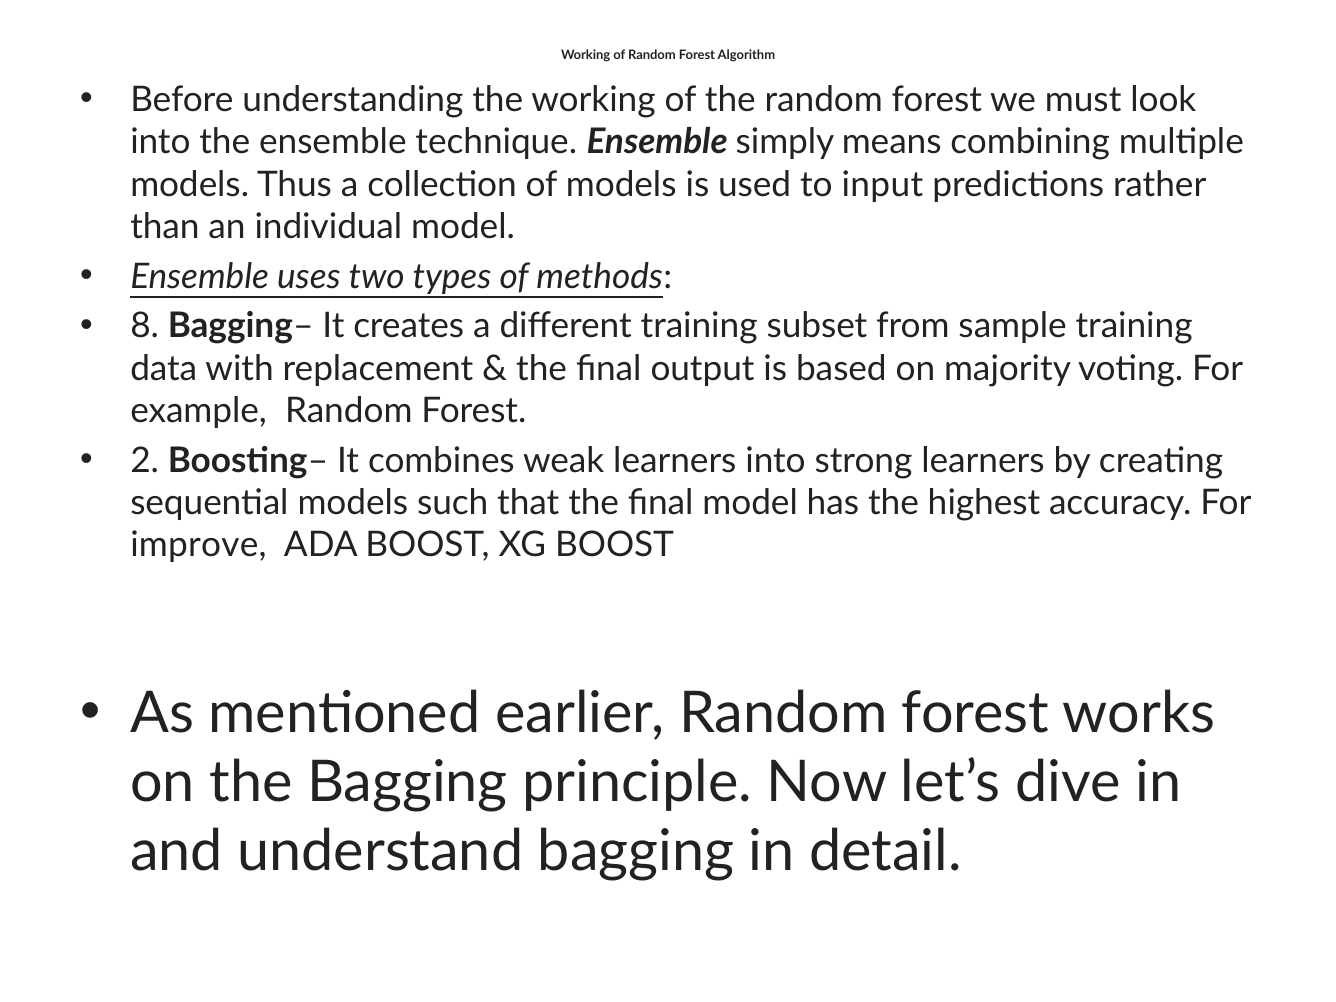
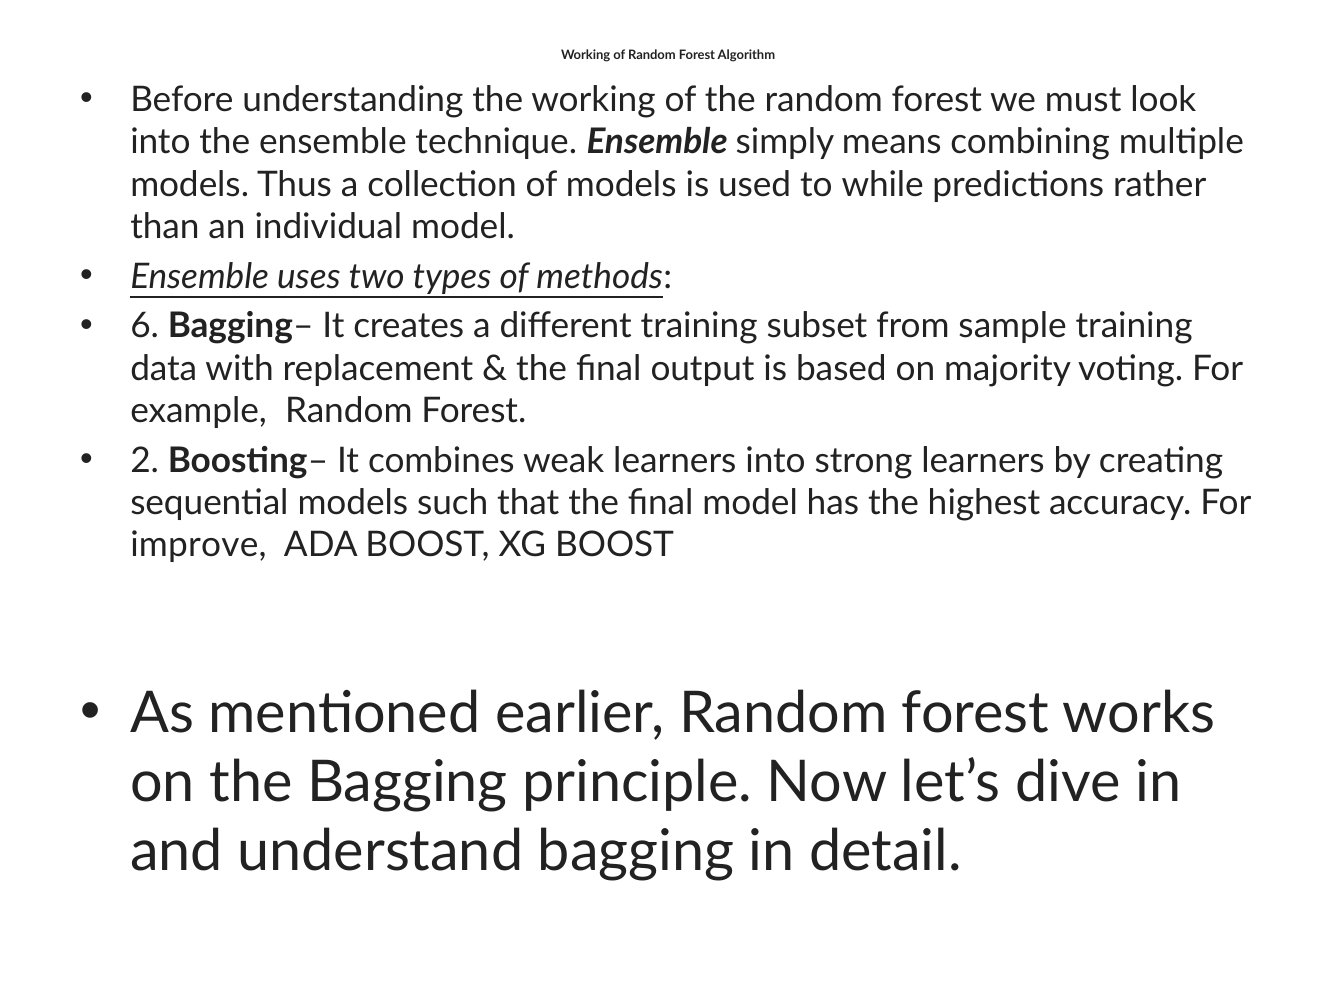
input: input -> while (883, 185)
8: 8 -> 6 (145, 326)
